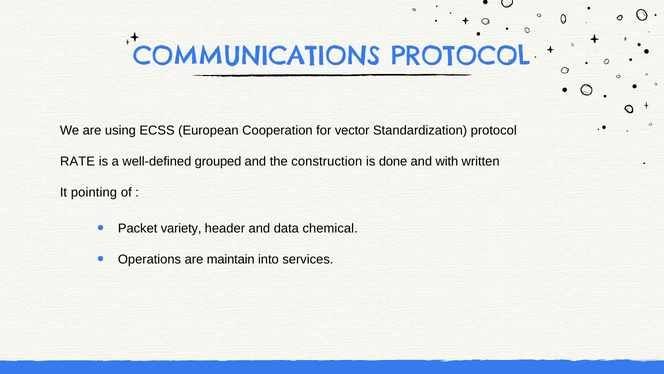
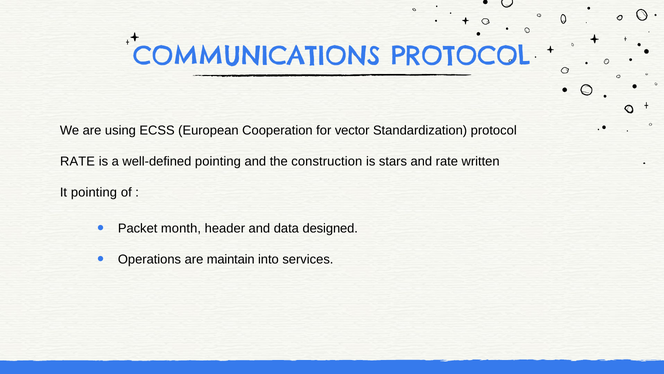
well-defined grouped: grouped -> pointing (218, 161)
done: done -> stars (393, 161)
and with: with -> rate (447, 161)
variety: variety -> month (181, 228)
chemical: chemical -> designed (330, 228)
